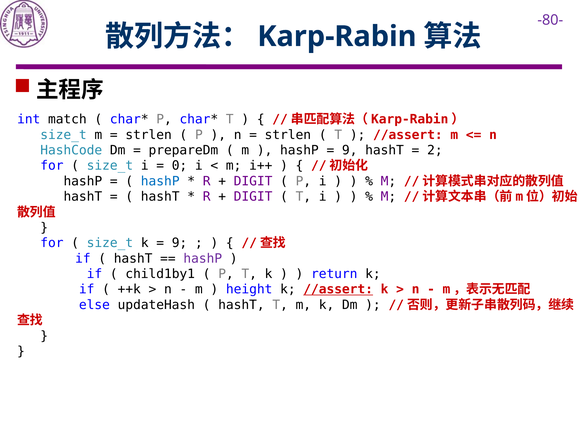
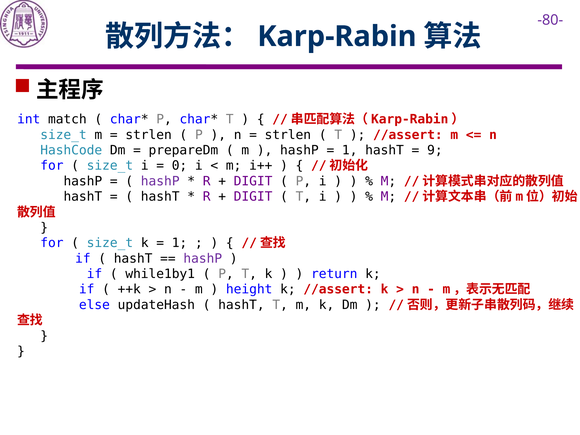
9: 9 -> 1 (350, 150)
2: 2 -> 9 (435, 150)
hashP colour: blue -> purple (160, 181)
9: 9 -> 1 (180, 243)
child1by1: child1by1 -> while1by1 (160, 274)
//assert underline: present -> none (338, 289)
